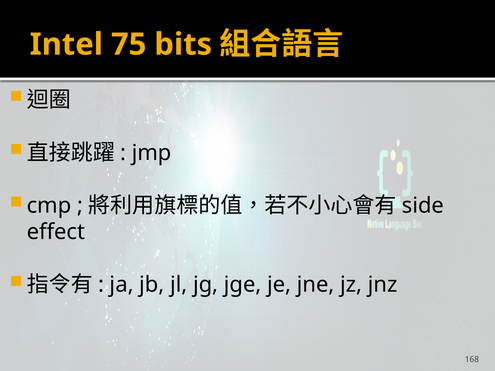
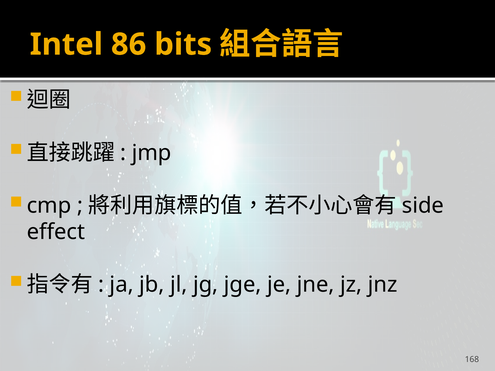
75: 75 -> 86 (129, 44)
